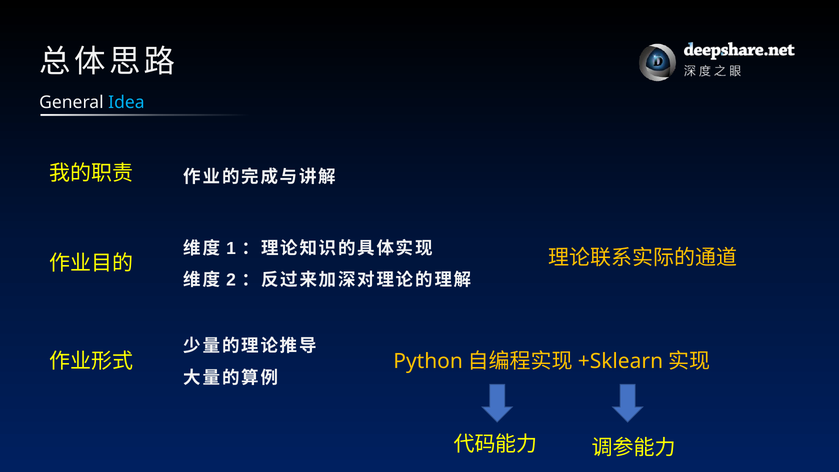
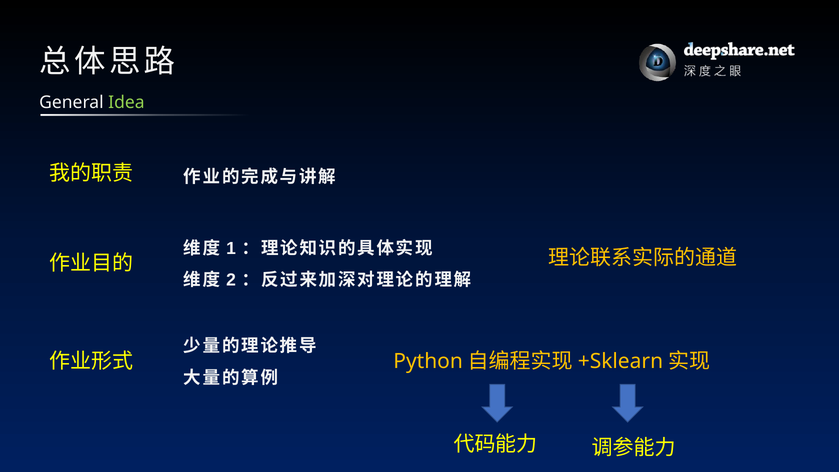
Idea colour: light blue -> light green (126, 103)
